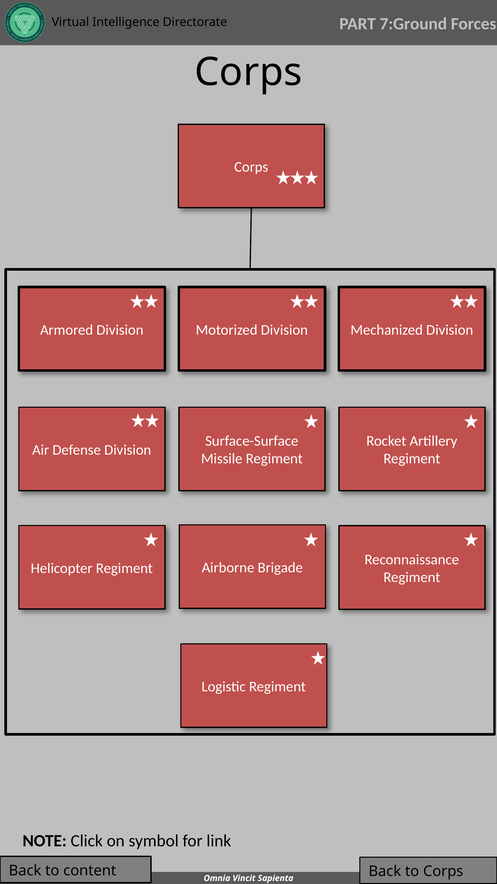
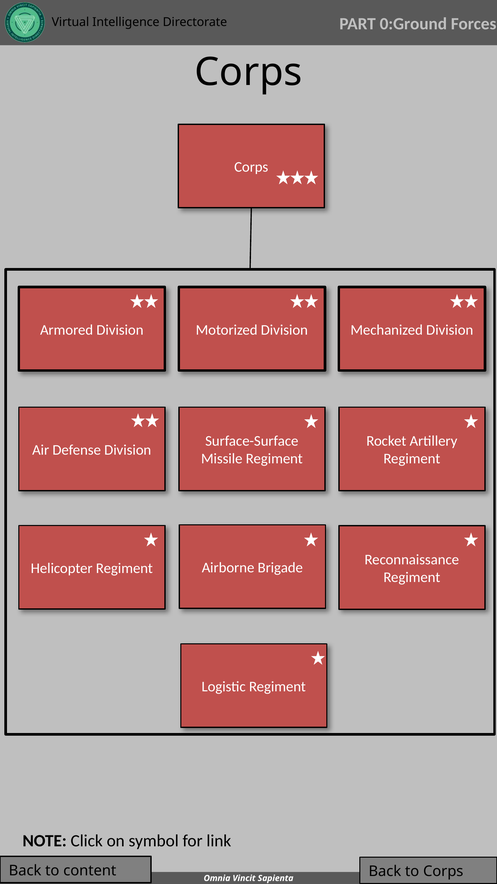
7:Ground: 7:Ground -> 0:Ground (413, 24)
